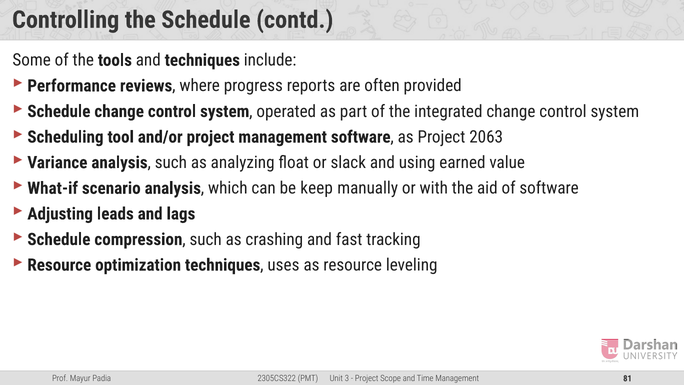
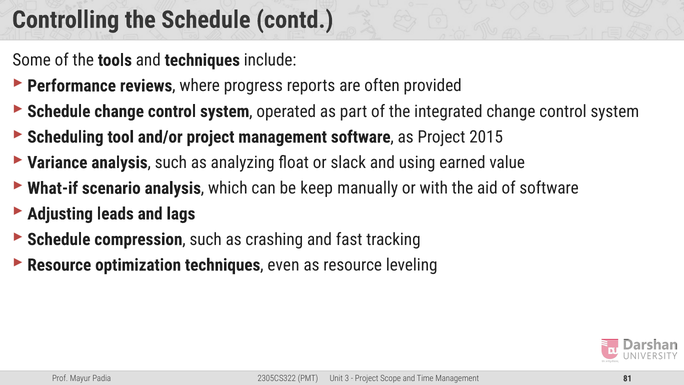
2063: 2063 -> 2015 (486, 137)
uses: uses -> even (283, 265)
